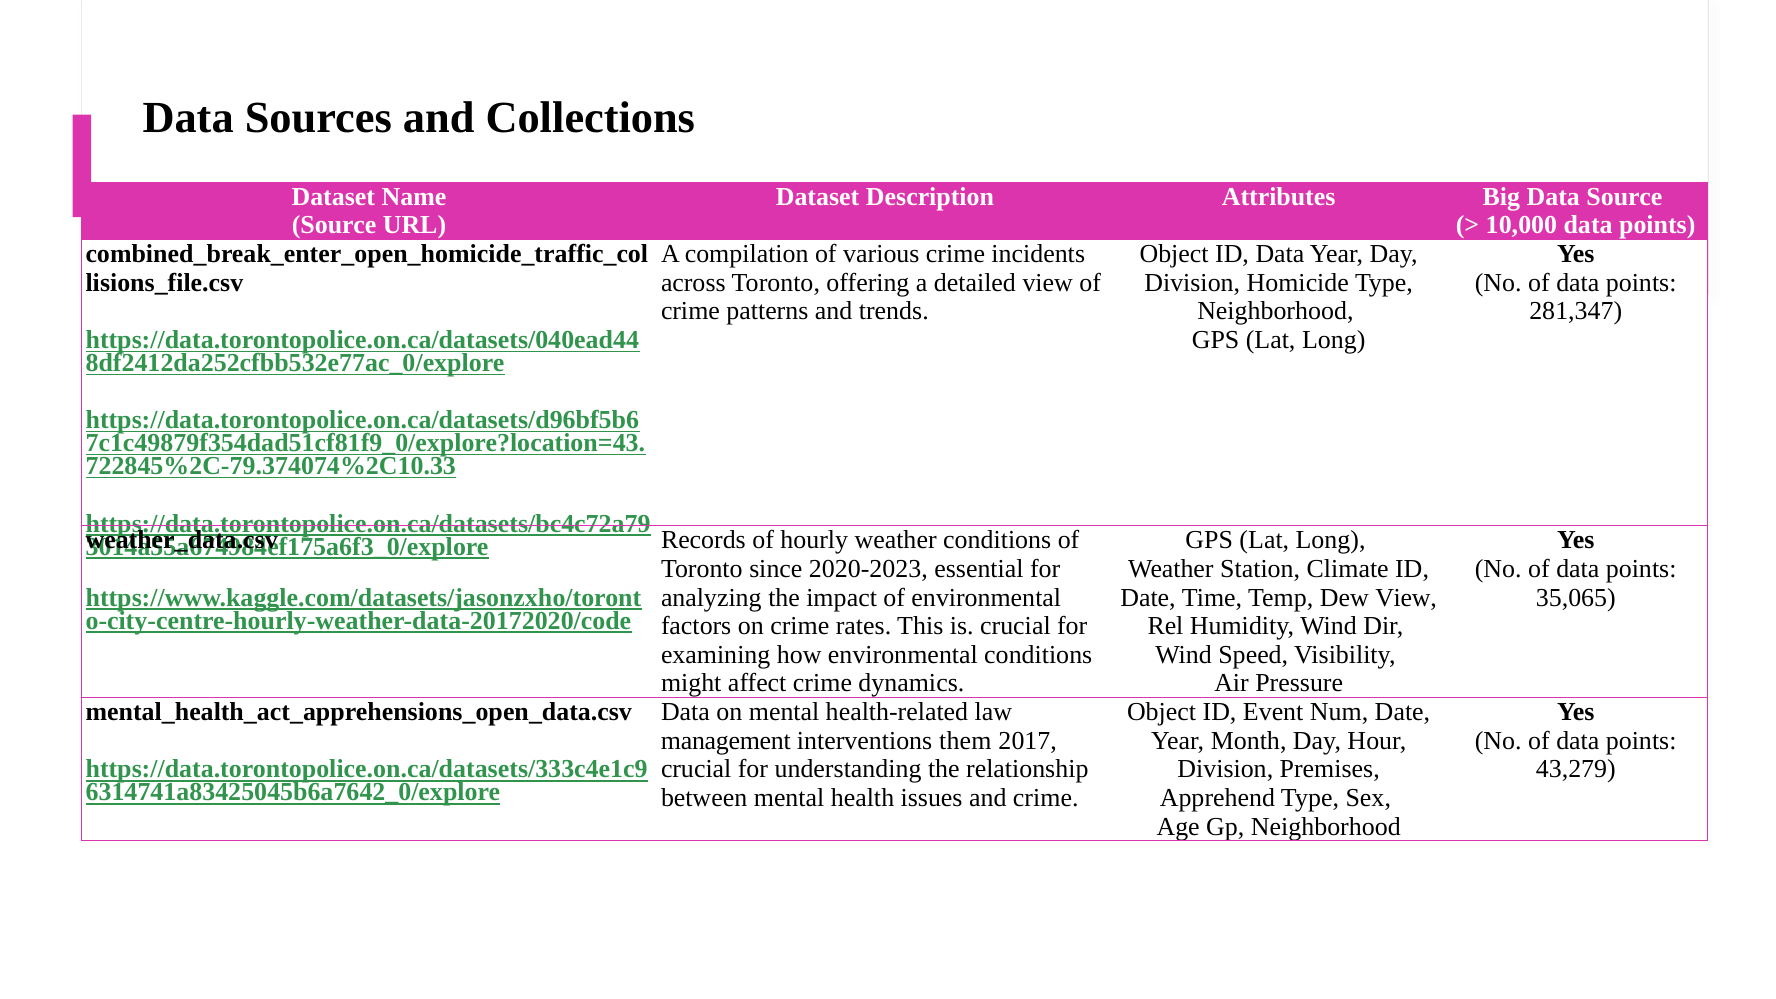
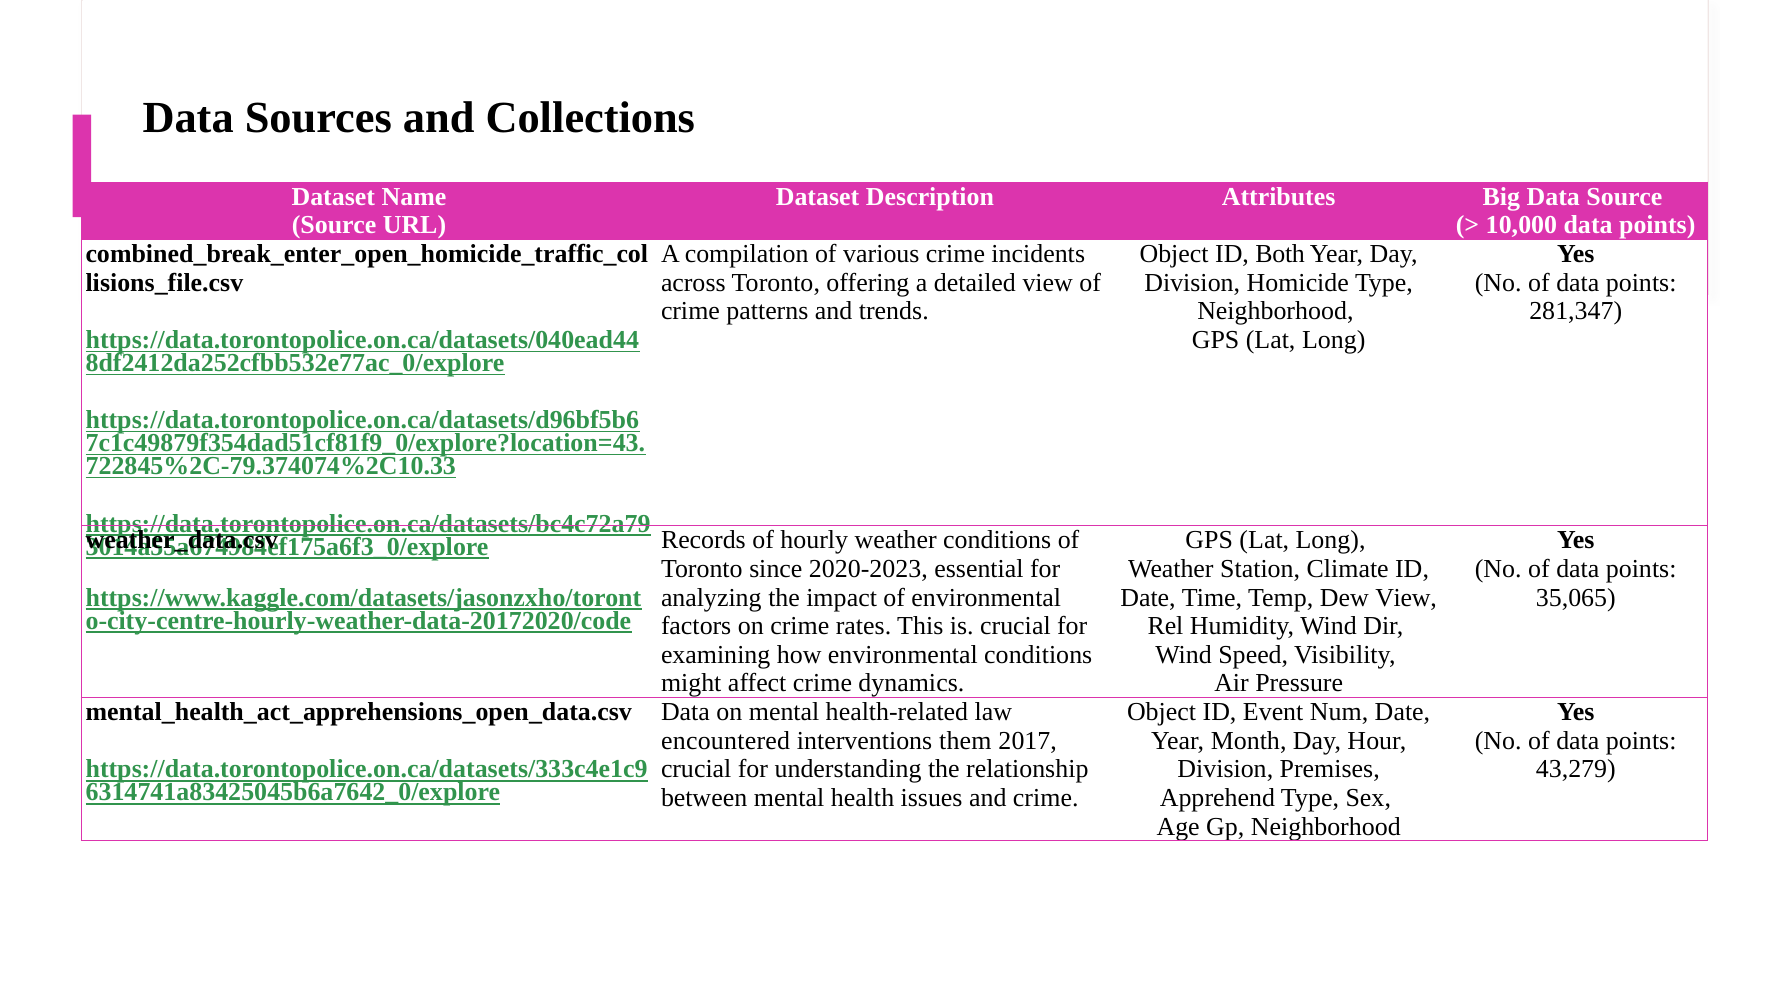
ID Data: Data -> Both (1280, 254)
management: management -> encountered (726, 741)
